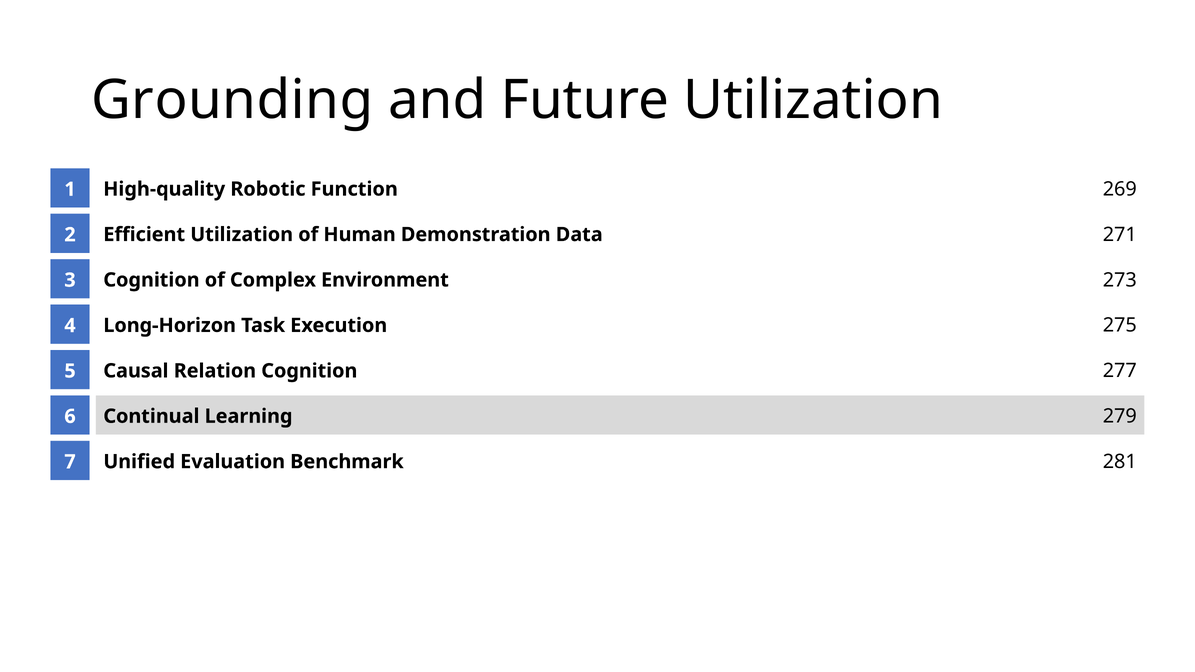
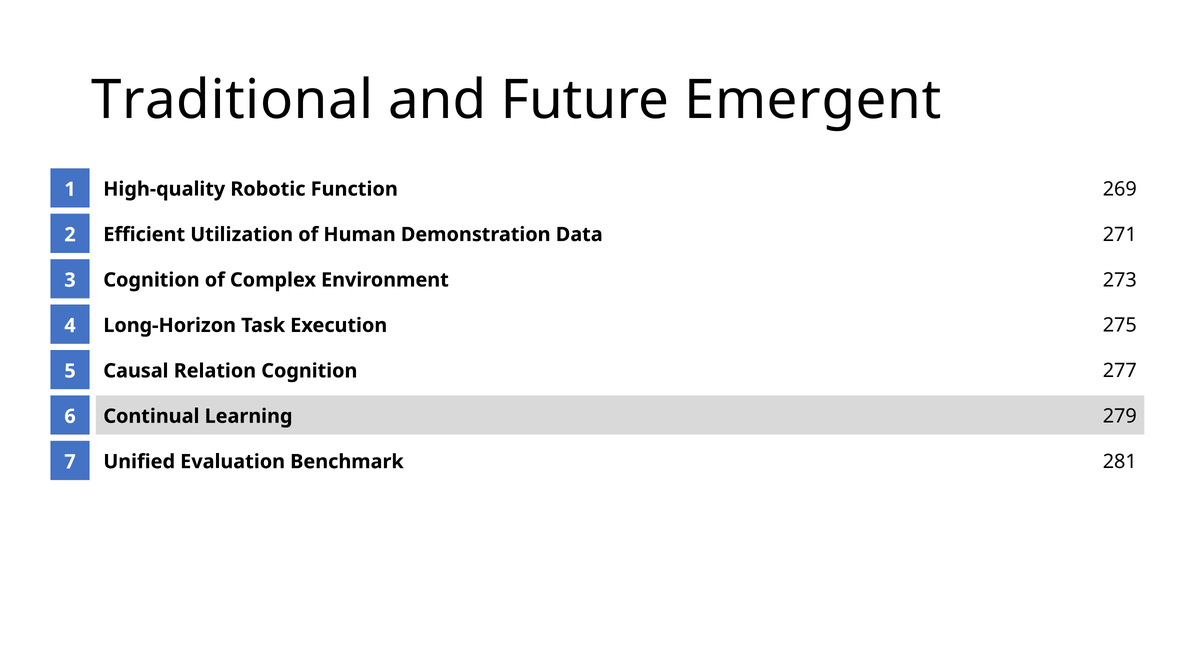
Grounding: Grounding -> Traditional (232, 100)
Future Utilization: Utilization -> Emergent (813, 100)
